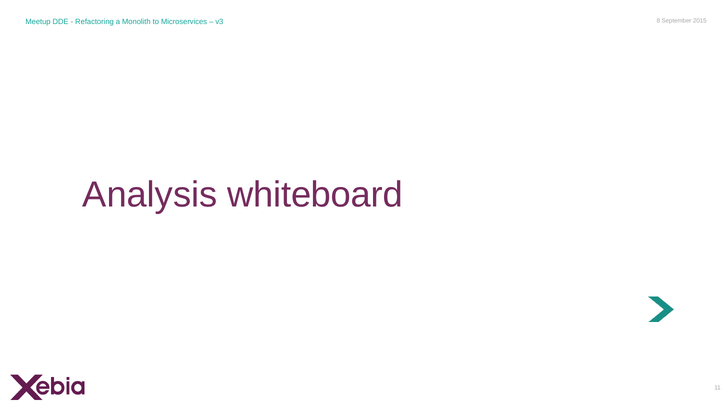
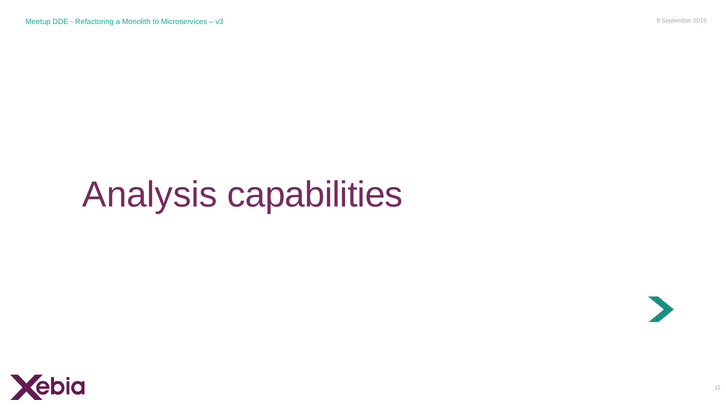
whiteboard: whiteboard -> capabilities (315, 195)
